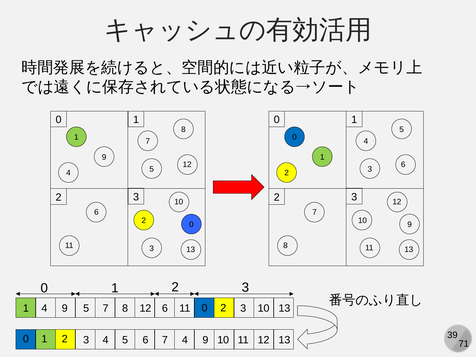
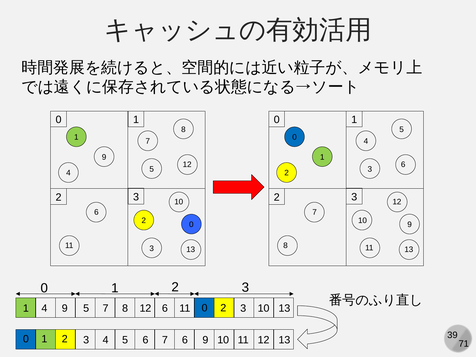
7 4: 4 -> 6 (185, 340)
